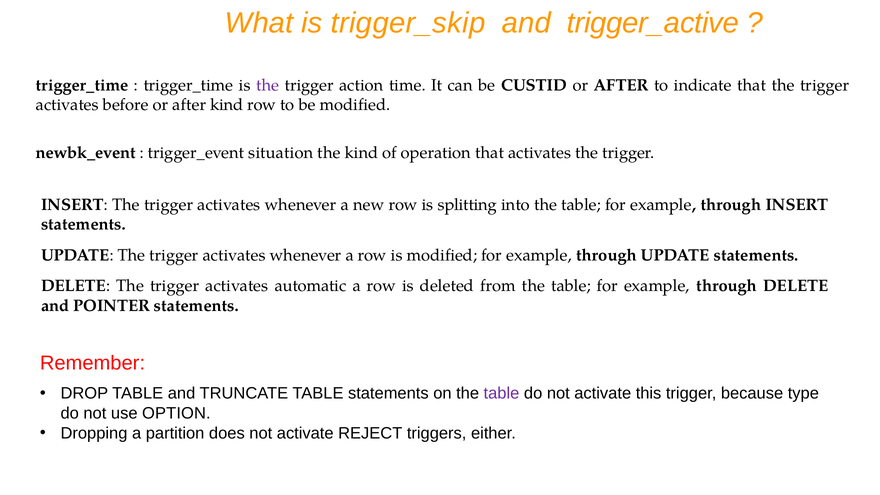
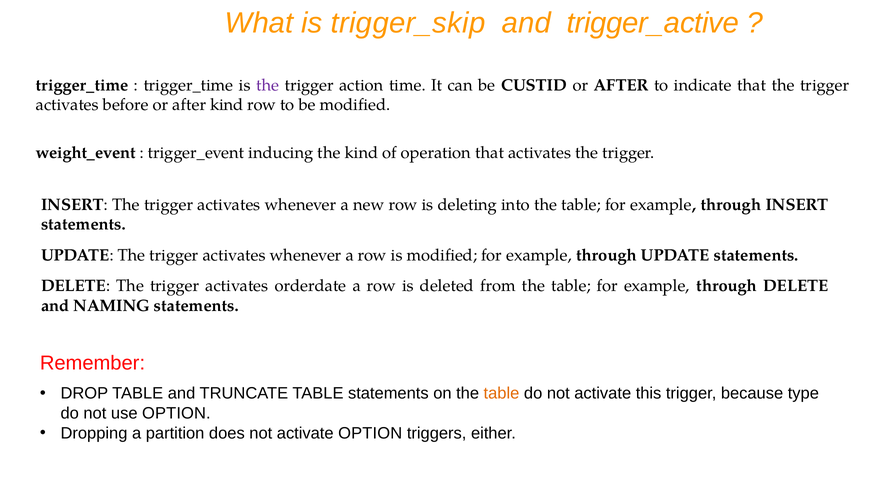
newbk_event: newbk_event -> weight_event (86, 153)
situation: situation -> inducing (281, 153)
splitting: splitting -> deleting (467, 205)
automatic: automatic -> orderdate (310, 286)
POINTER: POINTER -> NAMING (112, 306)
table colour: purple -> orange (501, 394)
activate REJECT: REJECT -> OPTION (370, 433)
